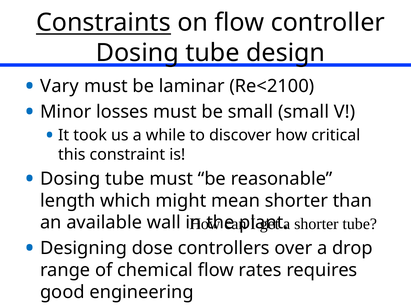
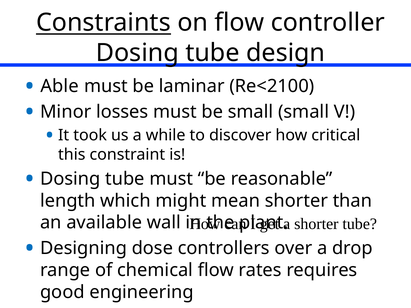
Vary: Vary -> Able (60, 86)
